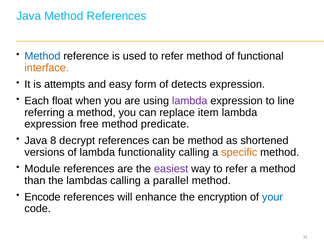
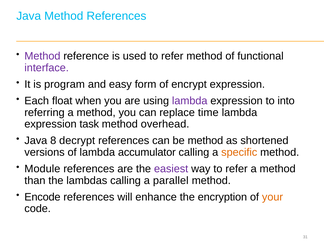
Method colour: blue -> purple (42, 56)
interface colour: orange -> purple (47, 68)
attempts: attempts -> program (64, 84)
detects: detects -> encrypt (189, 84)
line: line -> into (286, 101)
item: item -> time (208, 113)
free: free -> task (89, 124)
predicate: predicate -> overhead (165, 124)
functionality: functionality -> accumulator (147, 152)
your colour: blue -> orange (273, 197)
